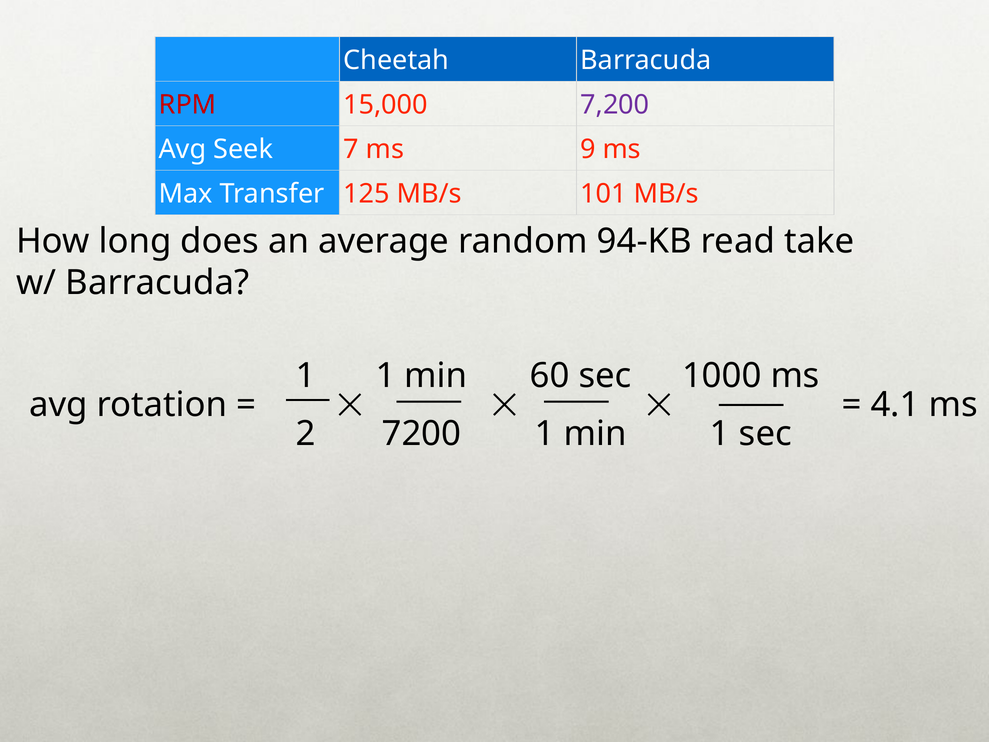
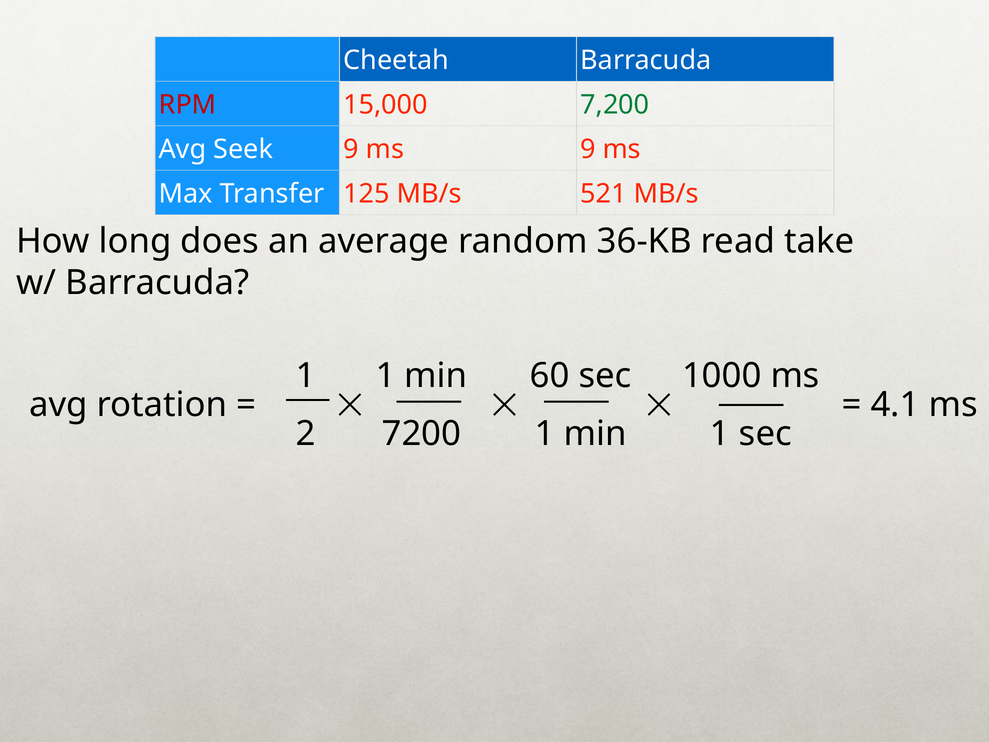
7,200 colour: purple -> green (615, 105)
Seek 7: 7 -> 9 (351, 150)
101: 101 -> 521 (604, 194)
94-KB: 94-KB -> 36-KB (644, 241)
